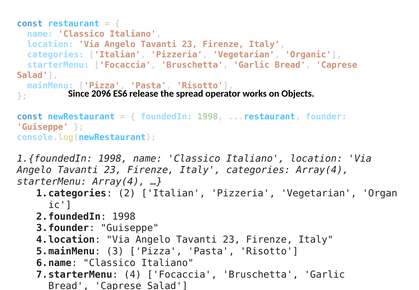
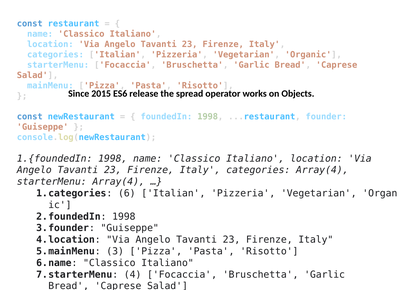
2096: 2096 -> 2015 (101, 94)
2: 2 -> 6 (127, 193)
